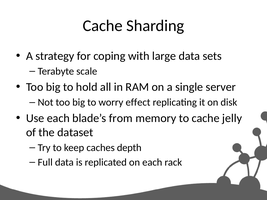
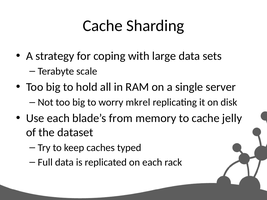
effect: effect -> mkrel (138, 102)
depth: depth -> typed (129, 148)
